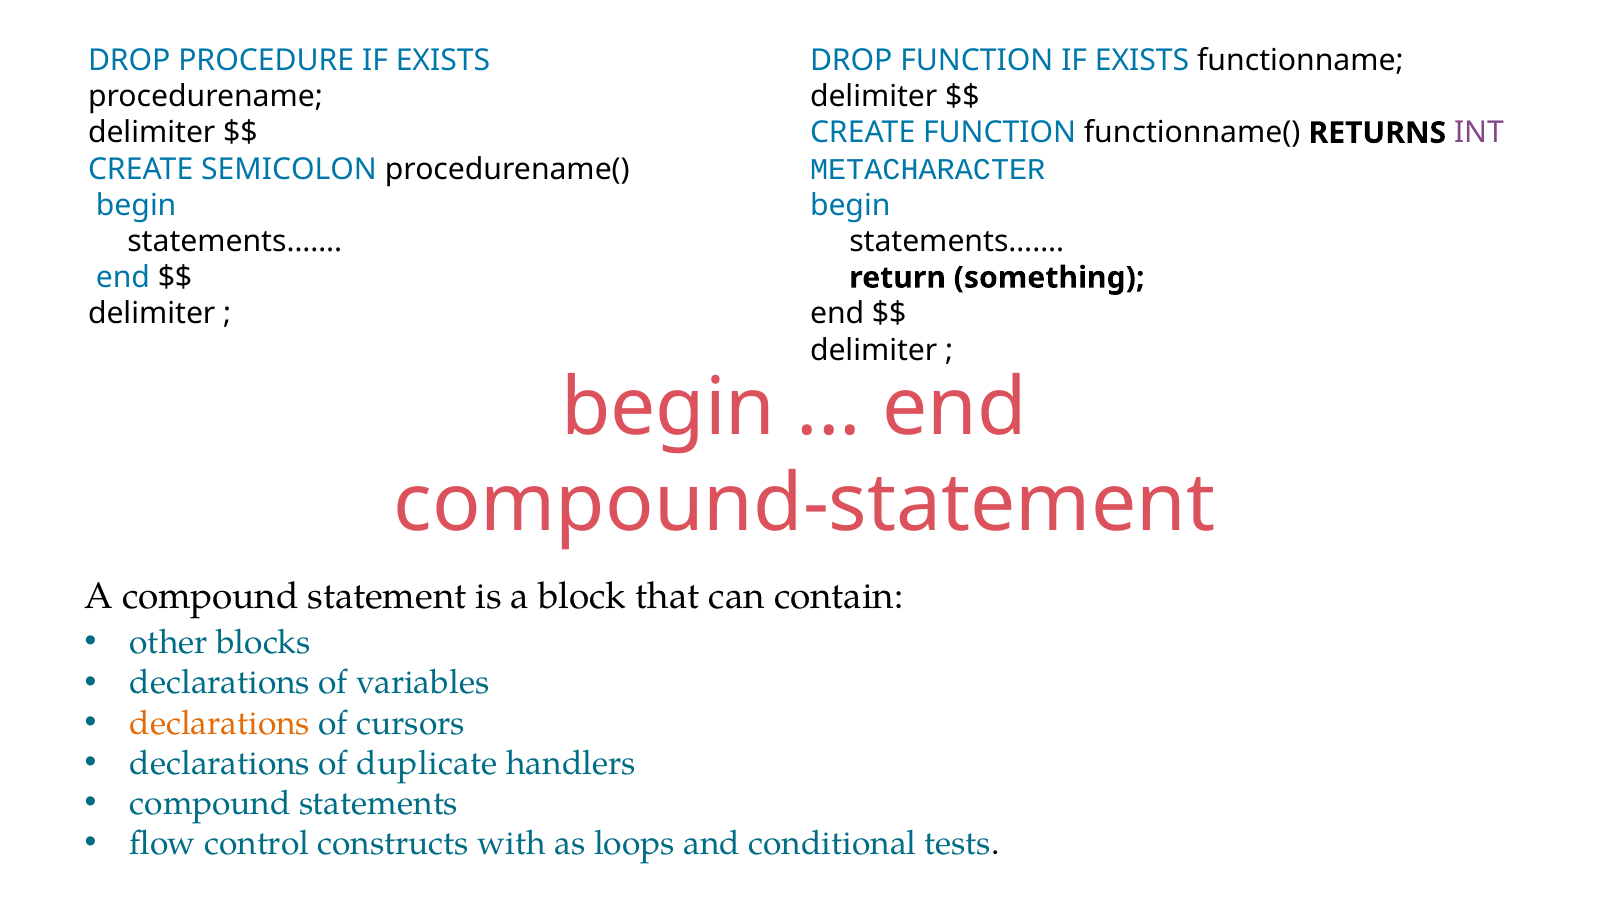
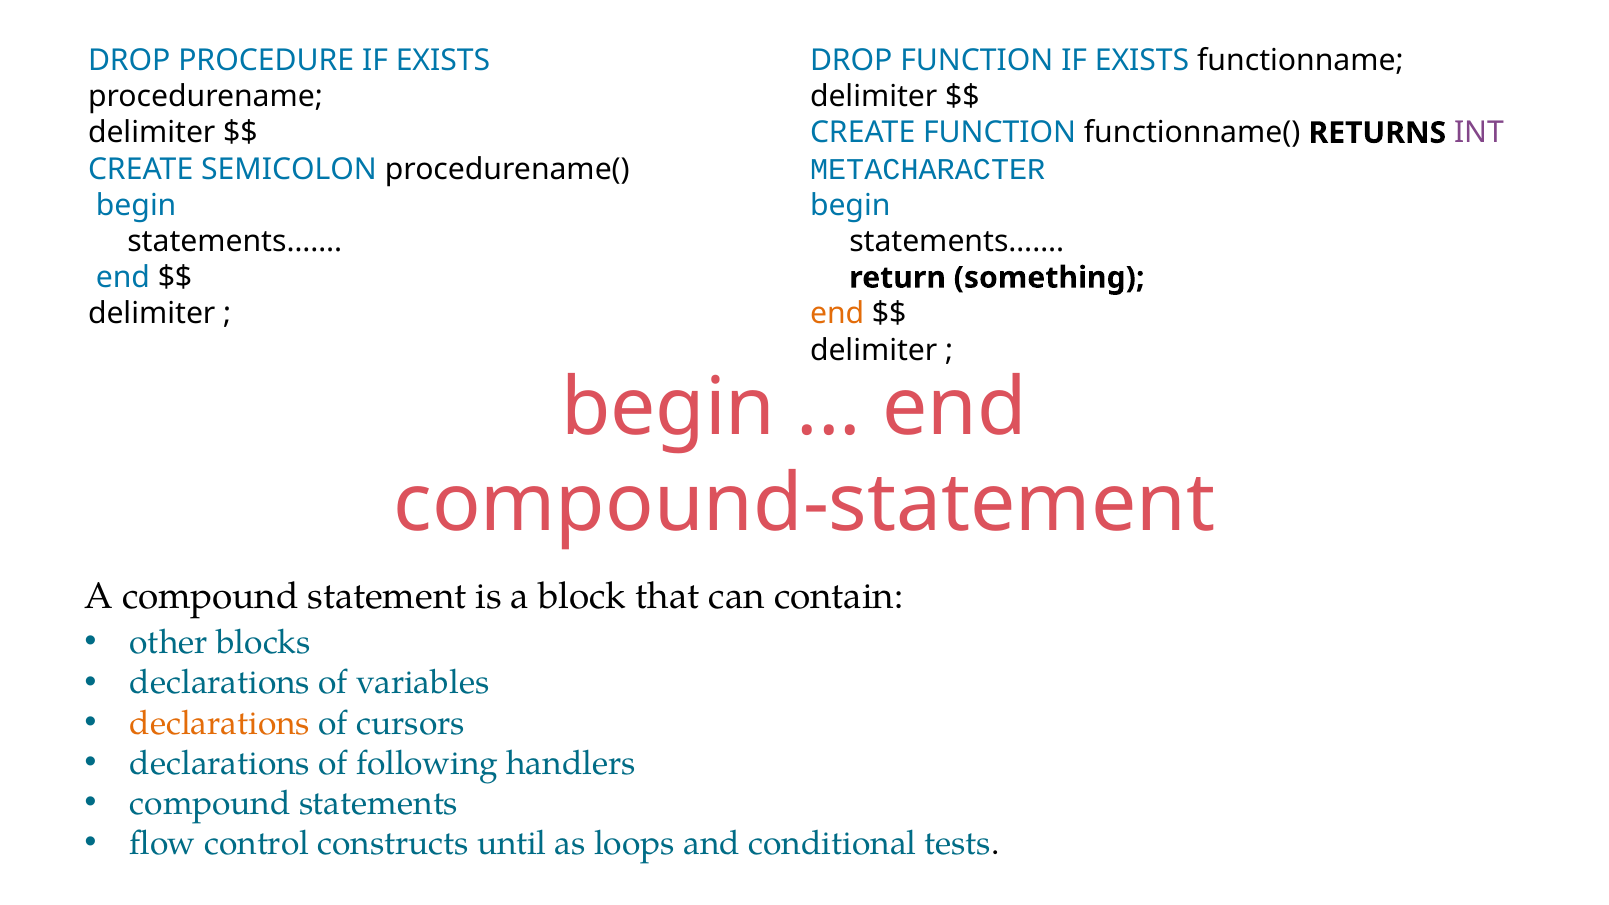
end colour: black -> orange (837, 314)
duplicate: duplicate -> following (427, 763)
with: with -> until (512, 844)
